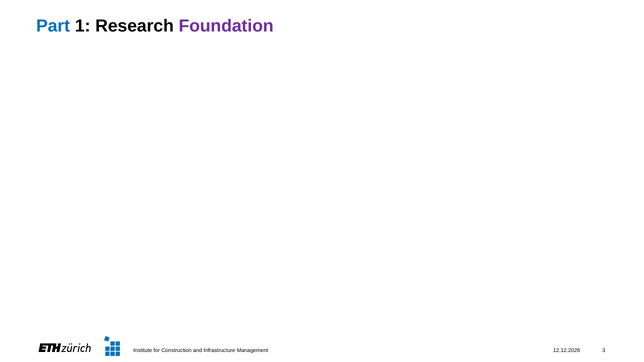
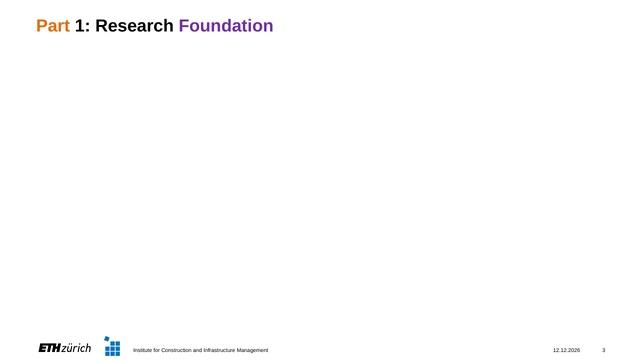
Part colour: blue -> orange (53, 26)
